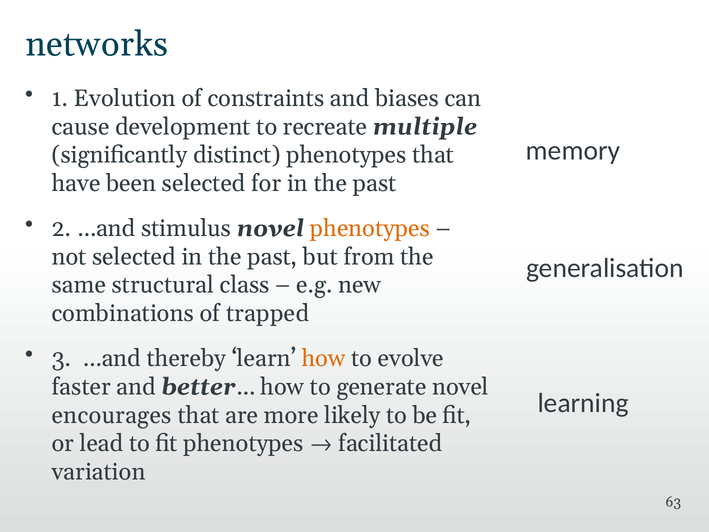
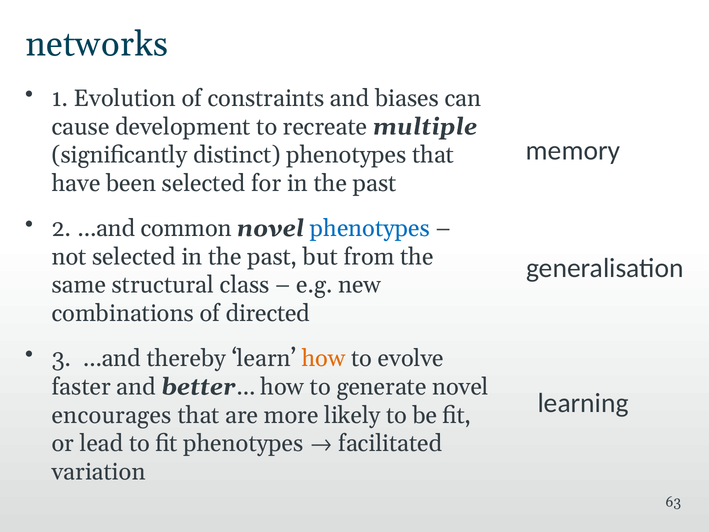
stimulus: stimulus -> common (186, 228)
phenotypes colour: orange -> blue (370, 228)
trapped: trapped -> directed (268, 313)
